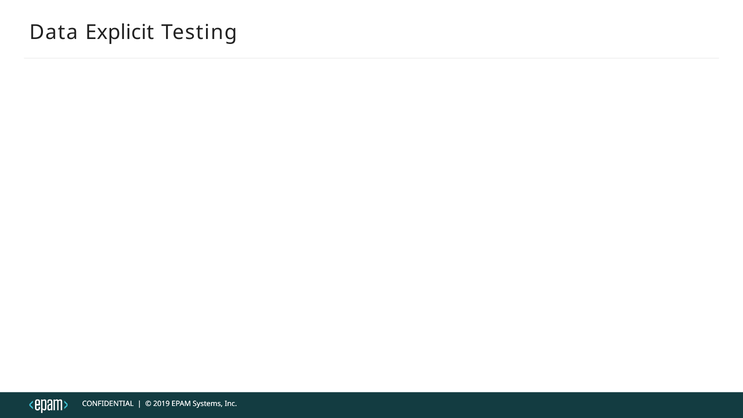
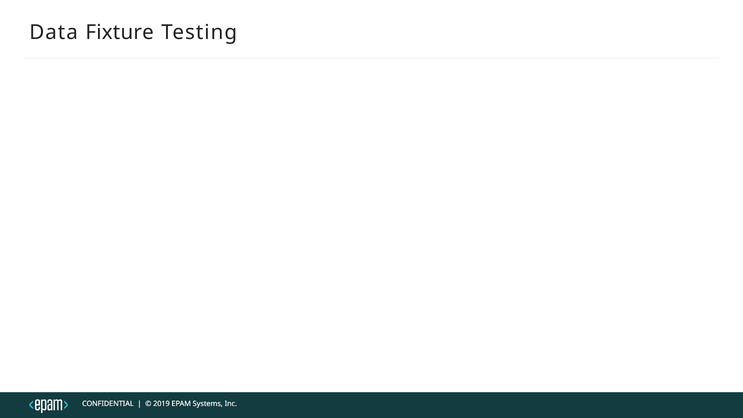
Explicit: Explicit -> Fixture (120, 32)
